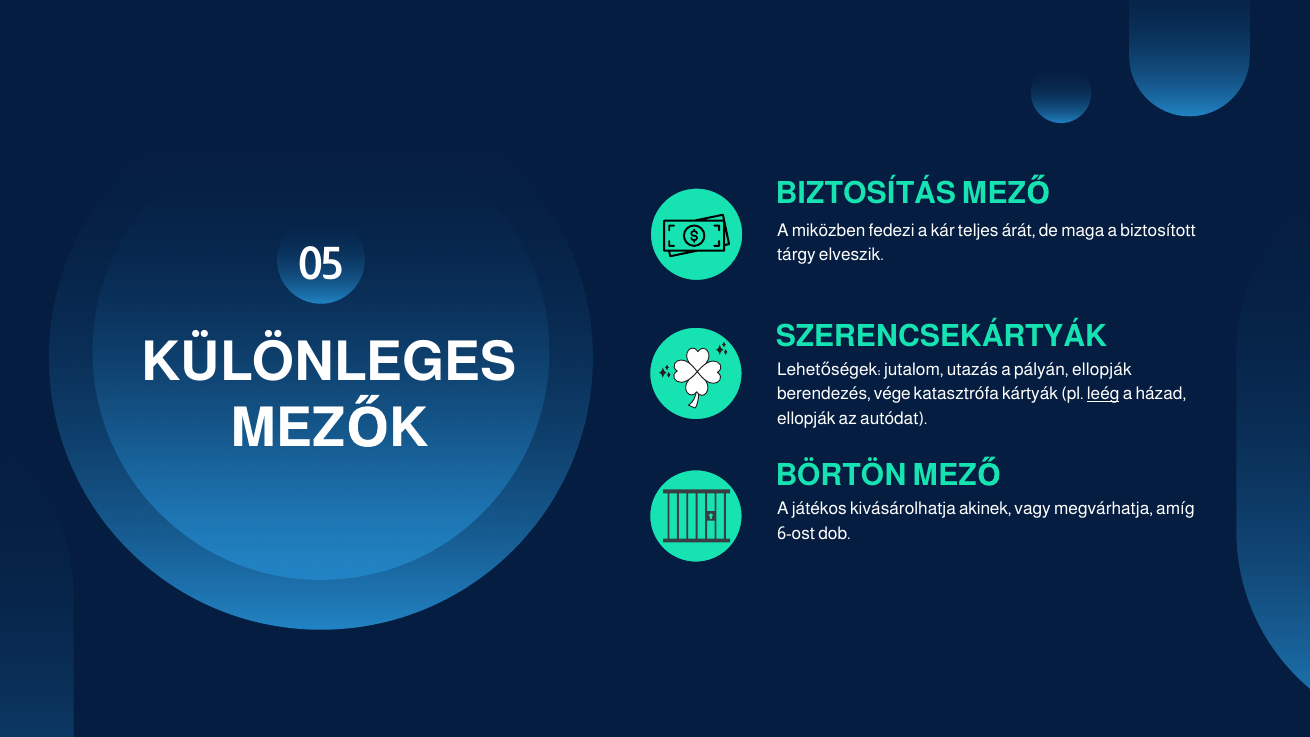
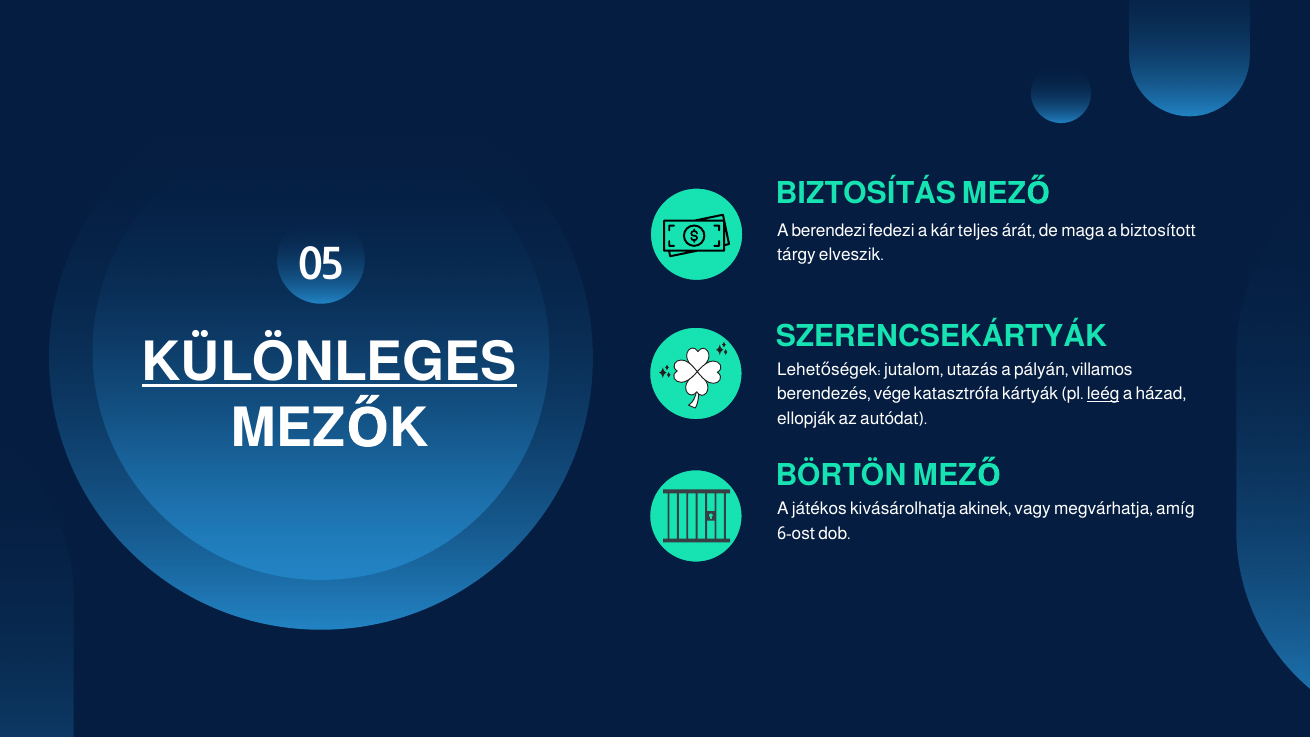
miközben: miközben -> berendezi (829, 231)
KÜLÖNLEGES underline: none -> present (329, 362)
pályán ellopják: ellopják -> villamos (1102, 370)
